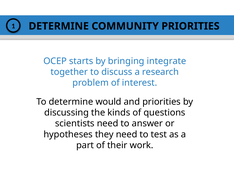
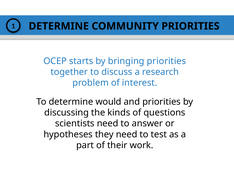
bringing integrate: integrate -> priorities (166, 61)
